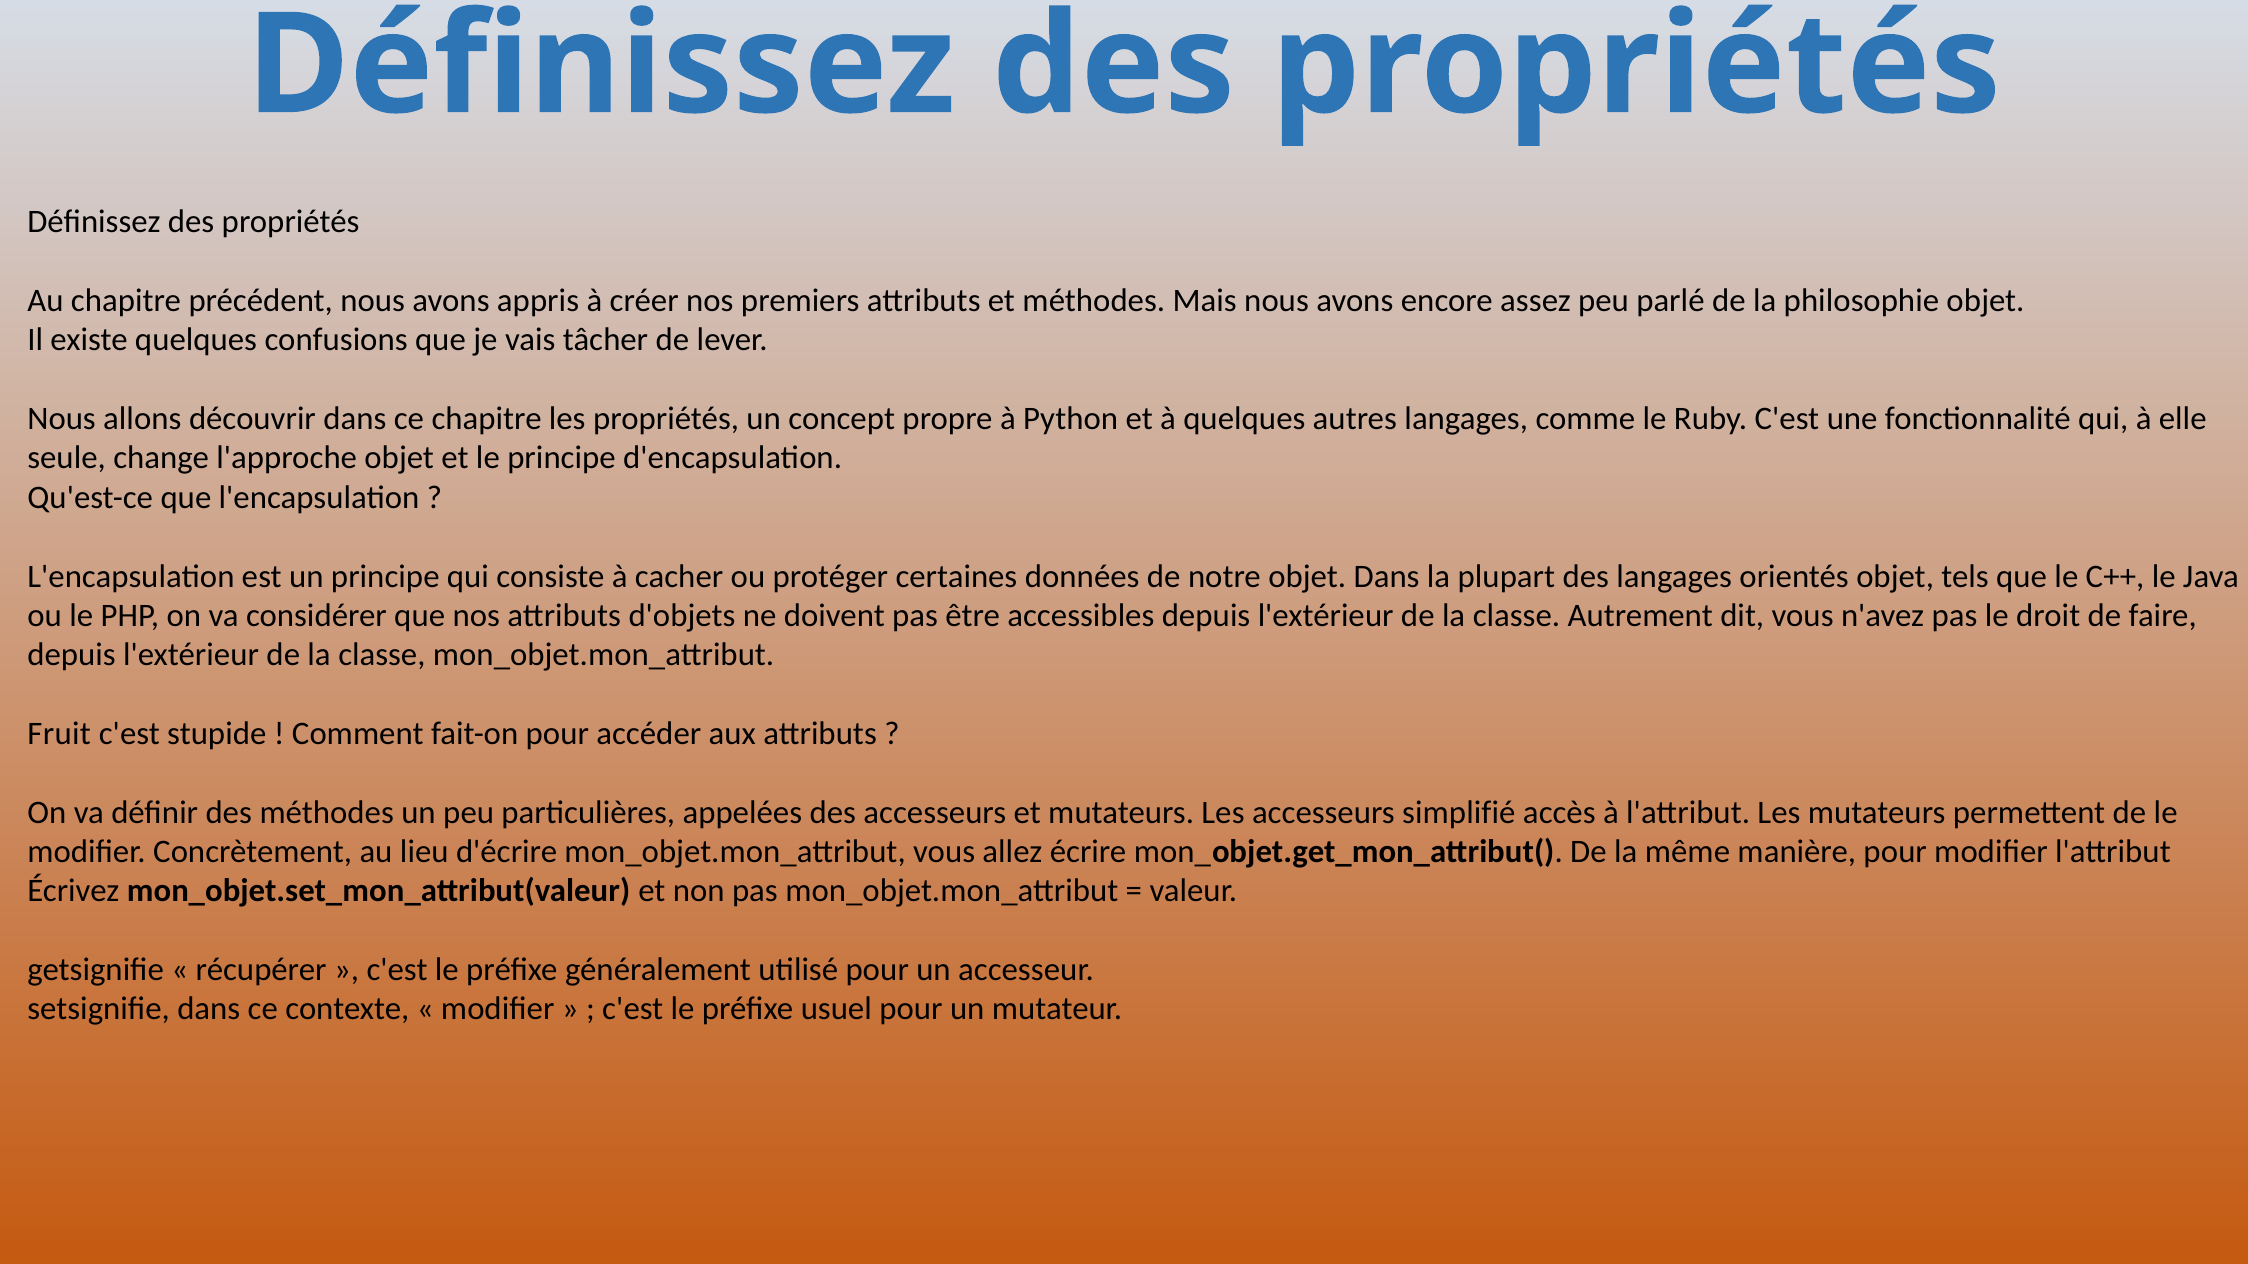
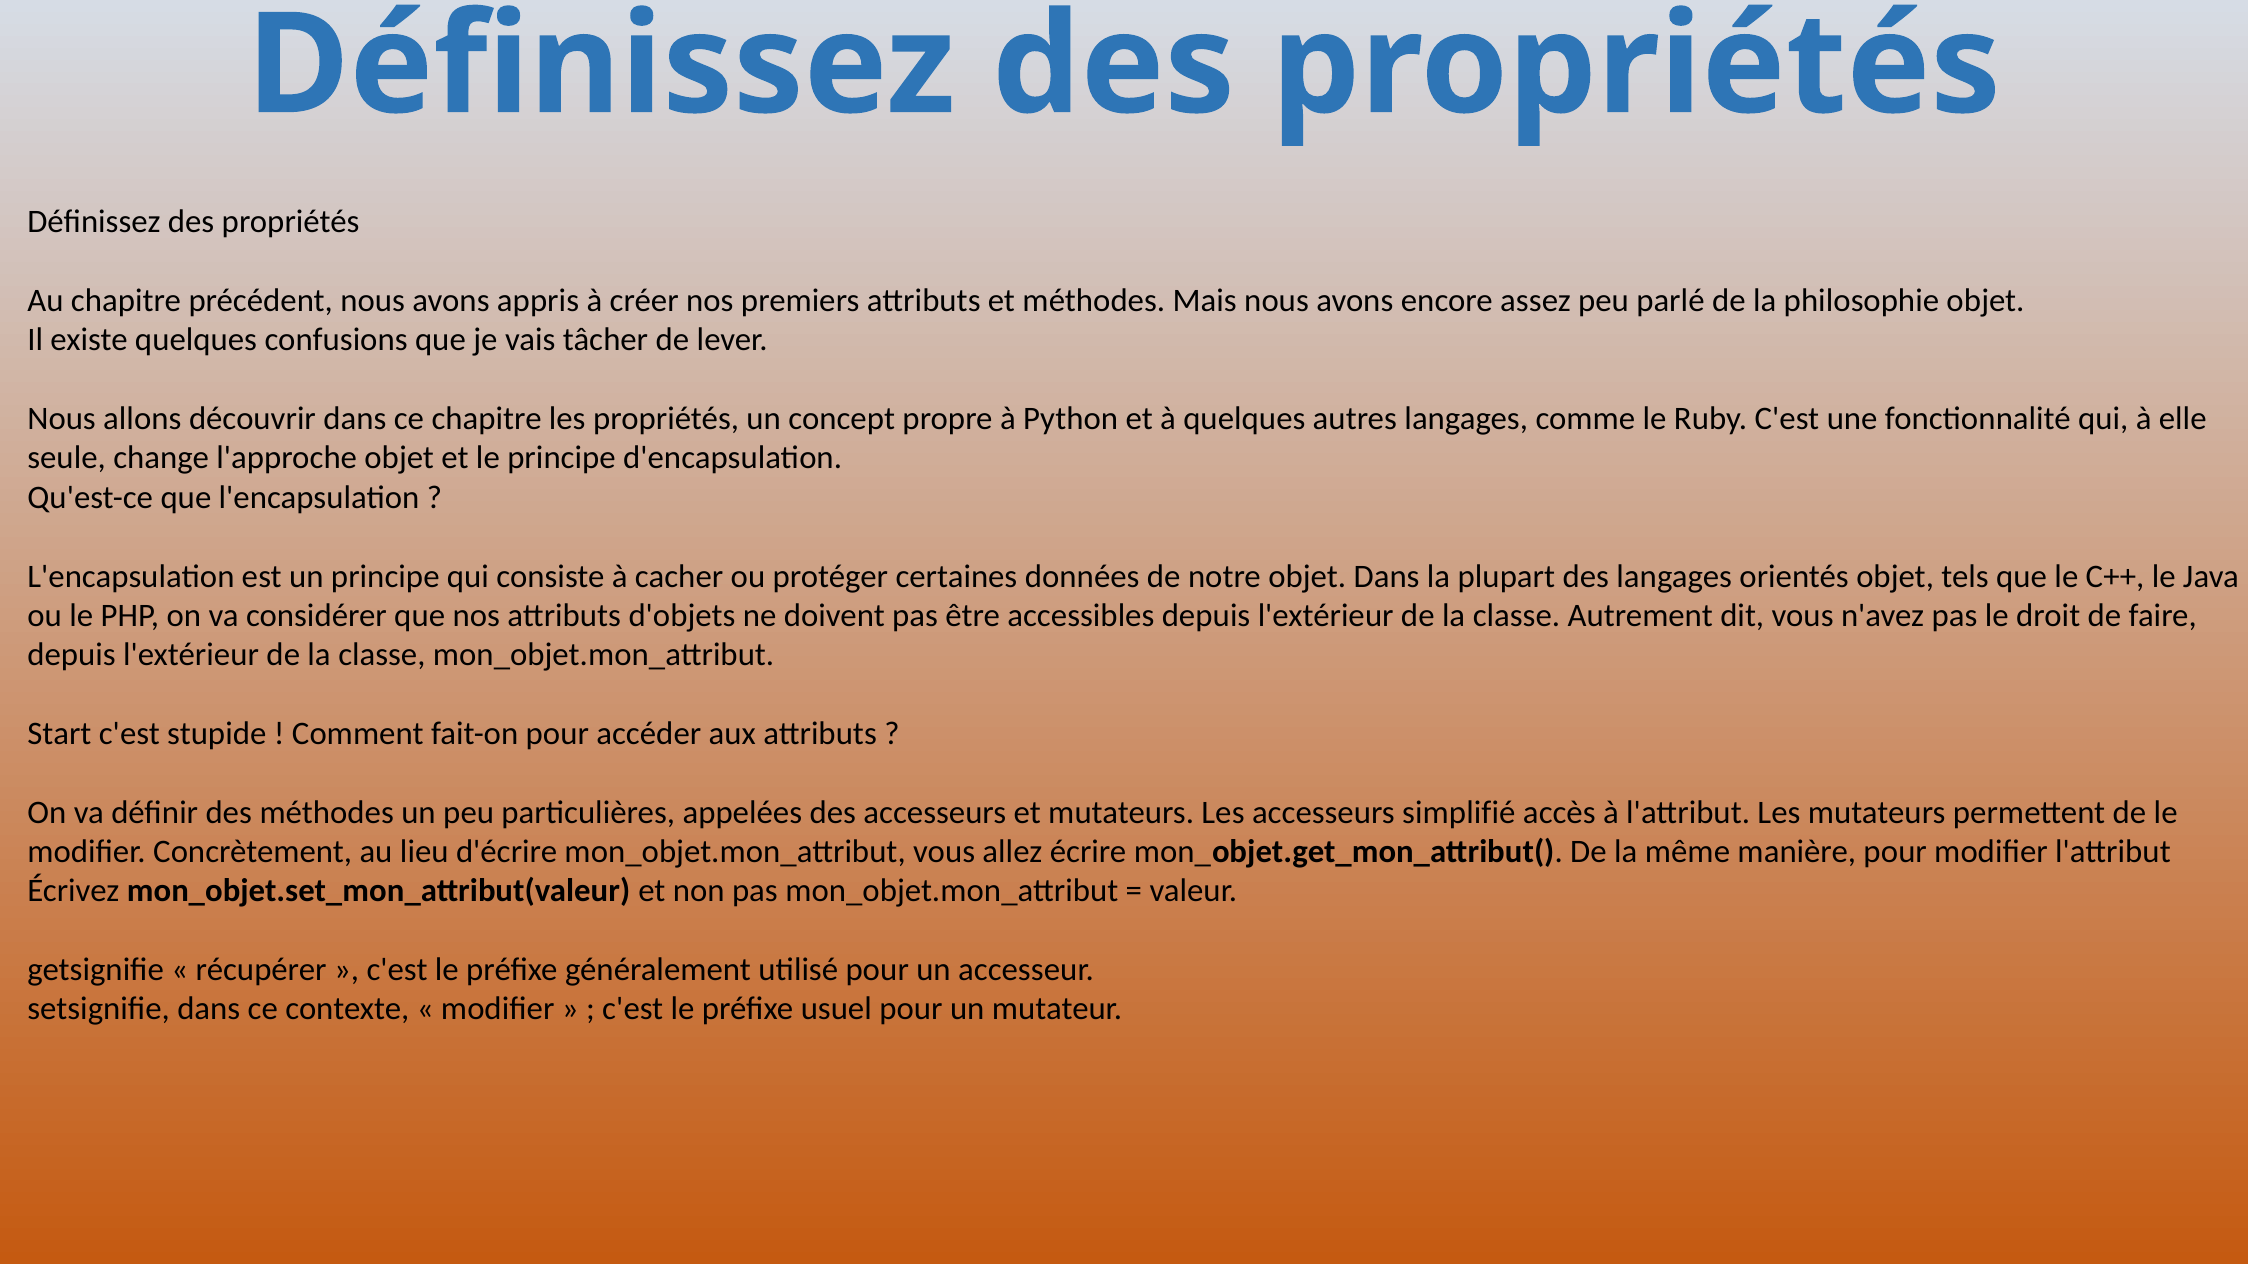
Fruit: Fruit -> Start (59, 734)
